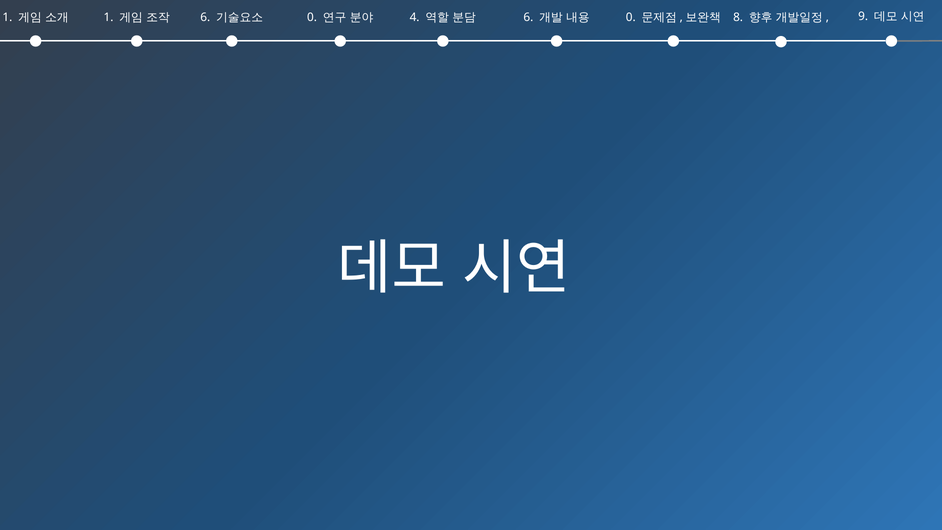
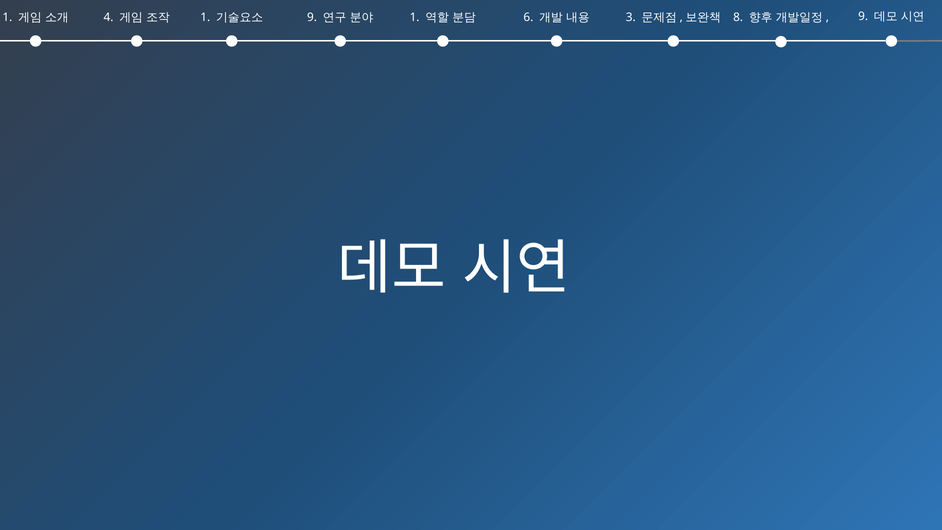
1: 1 -> 4 (109, 17)
6: 6 -> 1 (205, 17)
0: 0 -> 9 (312, 17)
4: 4 -> 1 (415, 17)
0: 0 -> 3 (631, 17)
